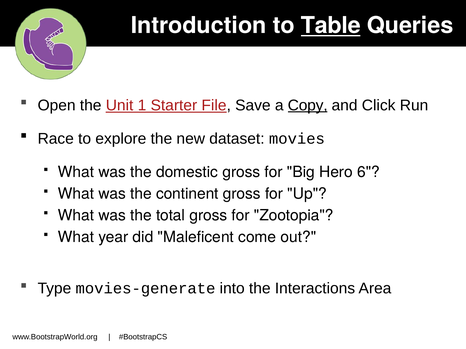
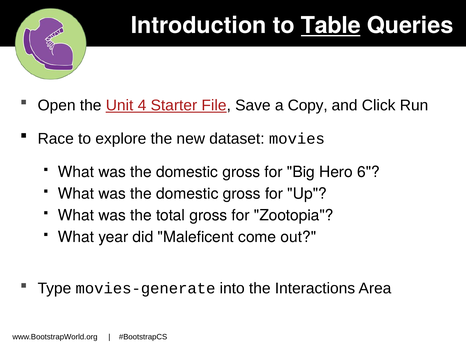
1: 1 -> 4 (142, 105)
Copy underline: present -> none (308, 105)
continent: continent -> domestic (187, 194)
